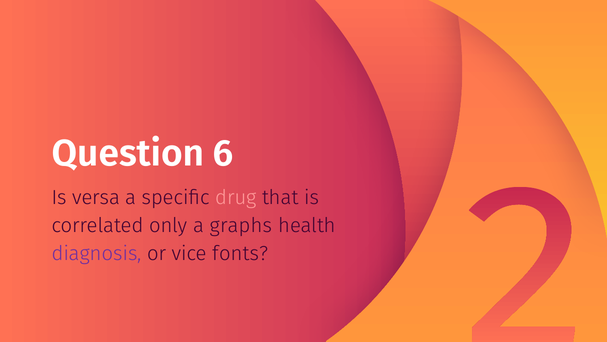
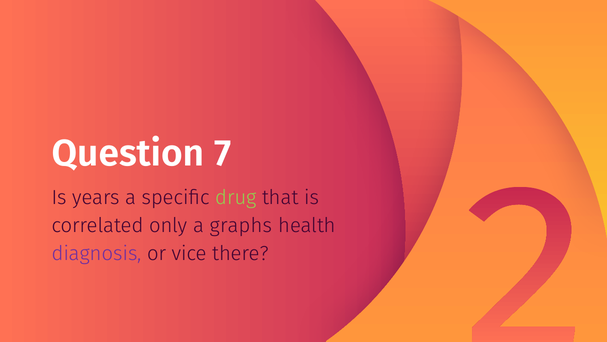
6: 6 -> 7 (223, 153)
versa: versa -> years (96, 197)
drug colour: pink -> light green (236, 197)
fonts: fonts -> there (241, 253)
